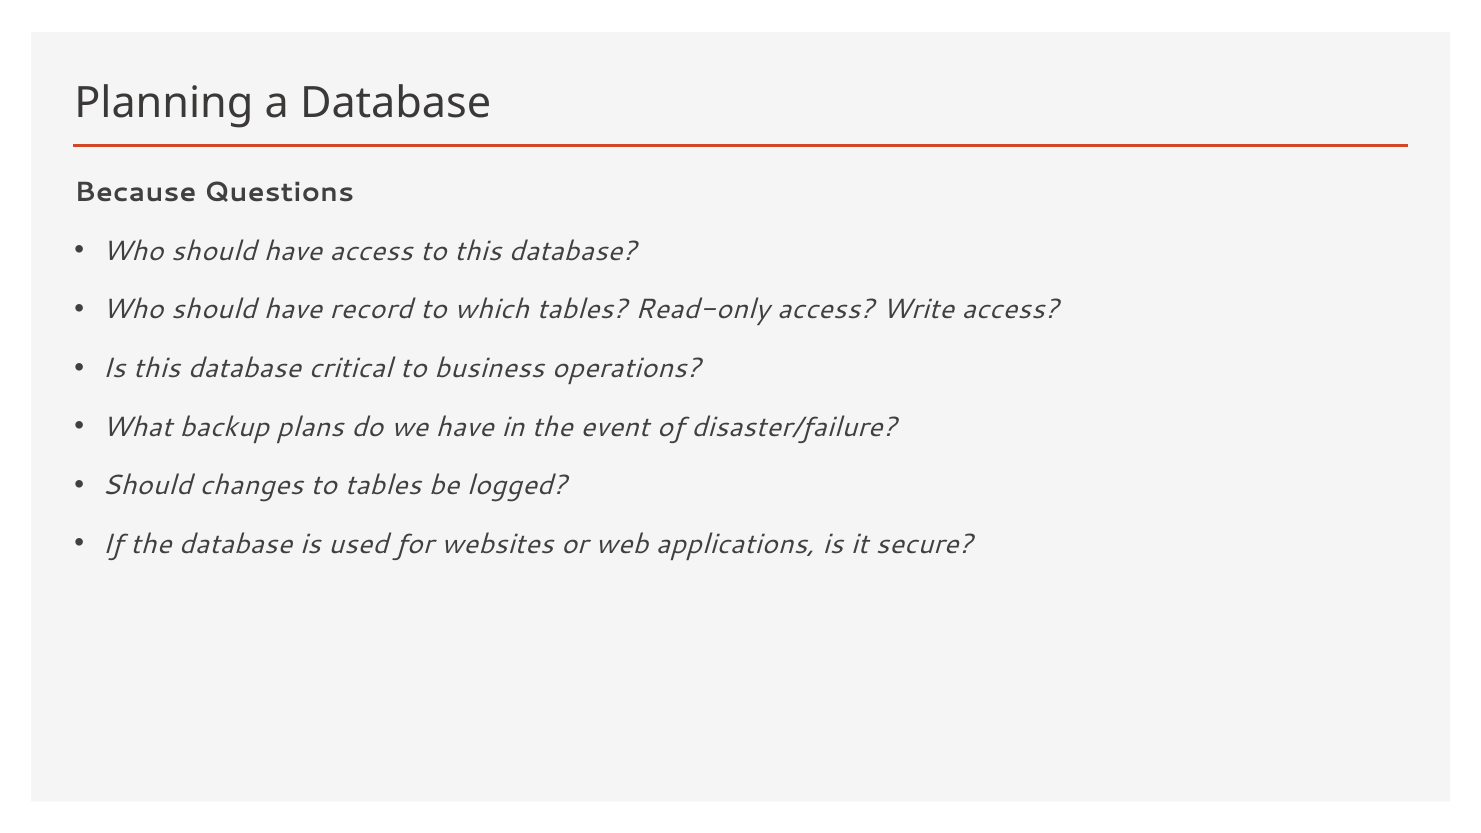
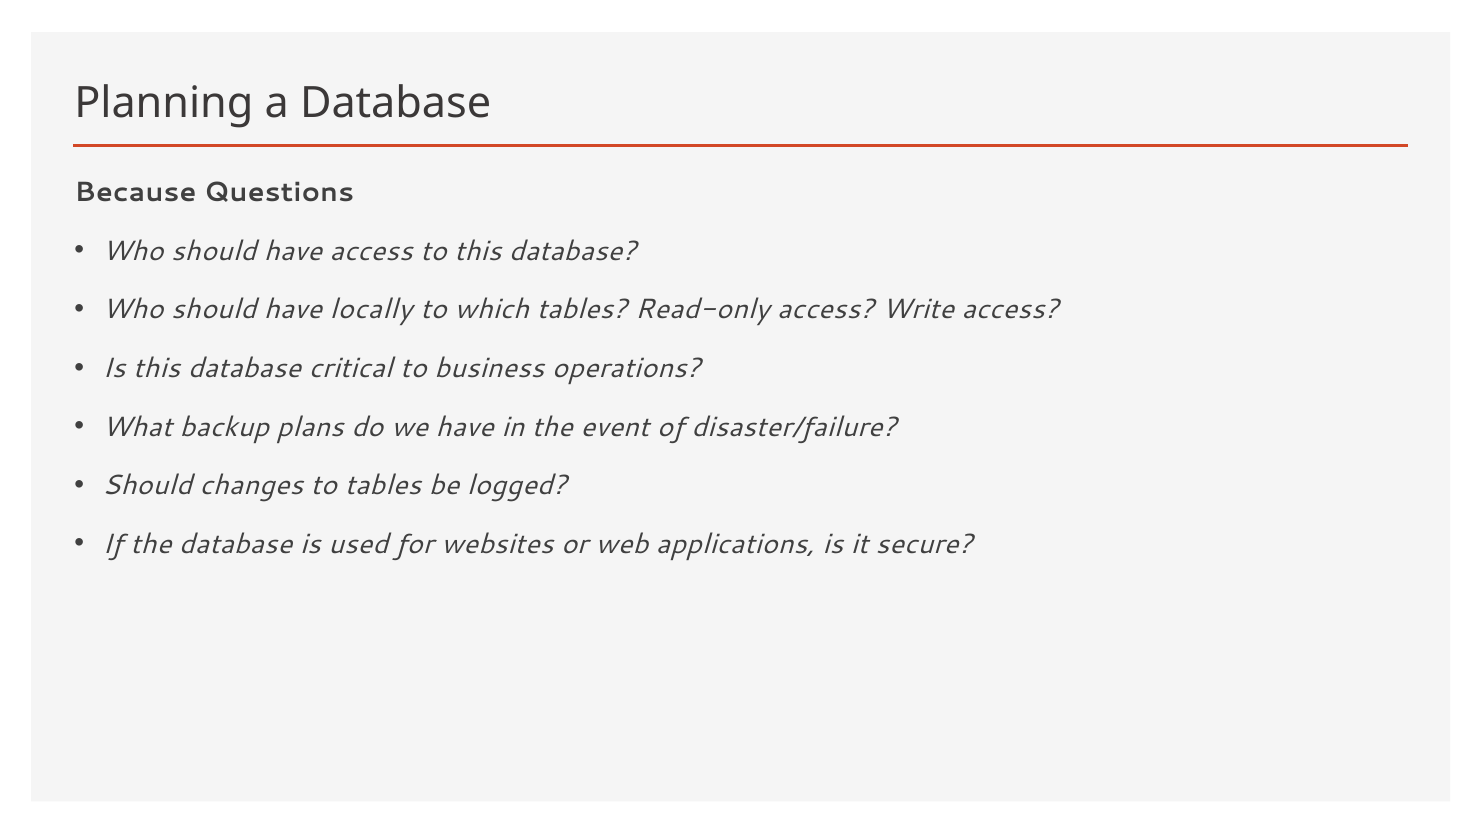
record: record -> locally (371, 310)
